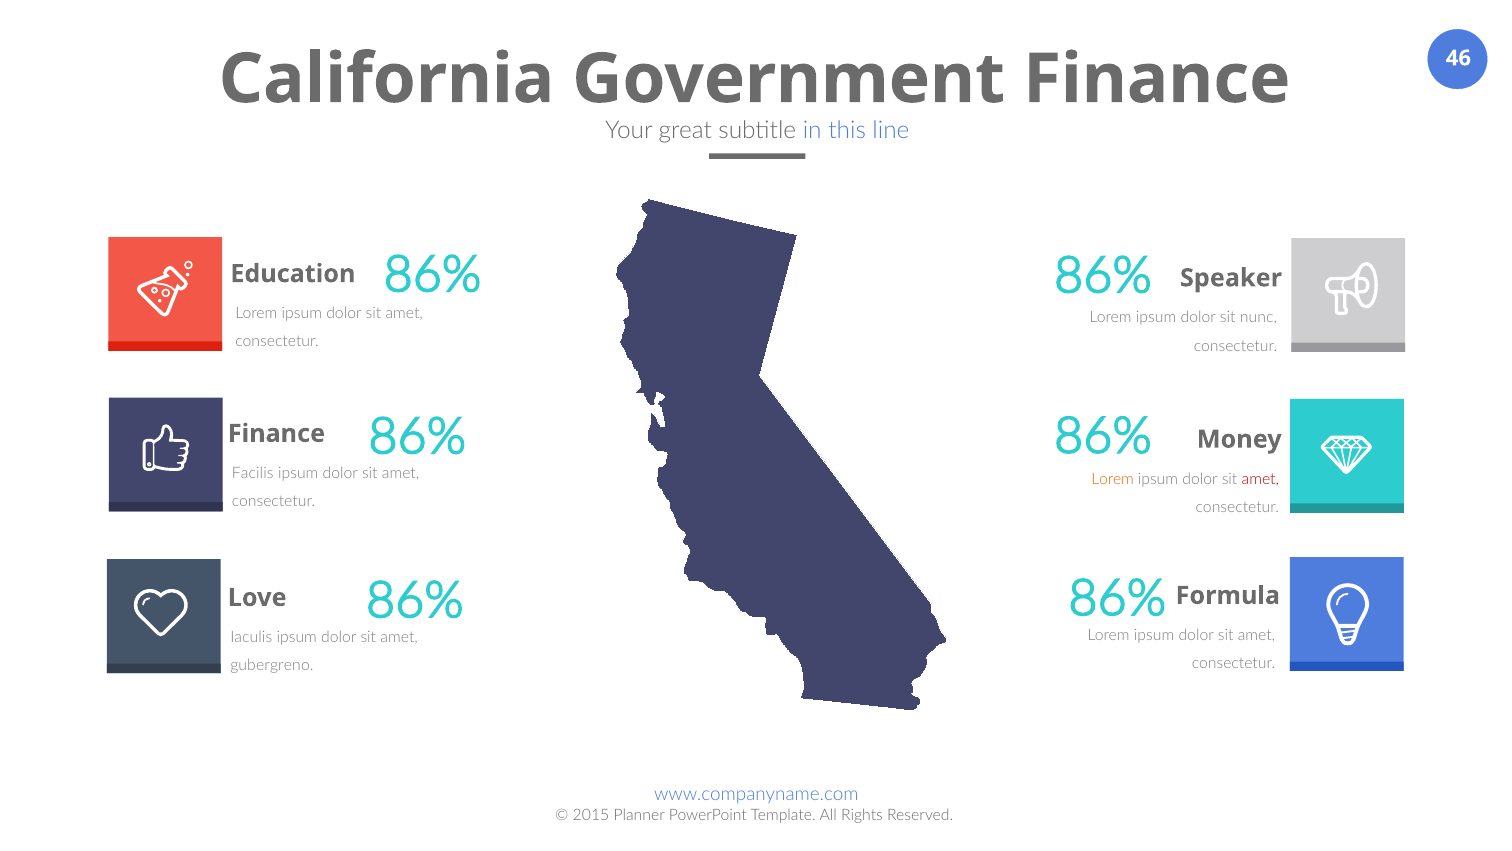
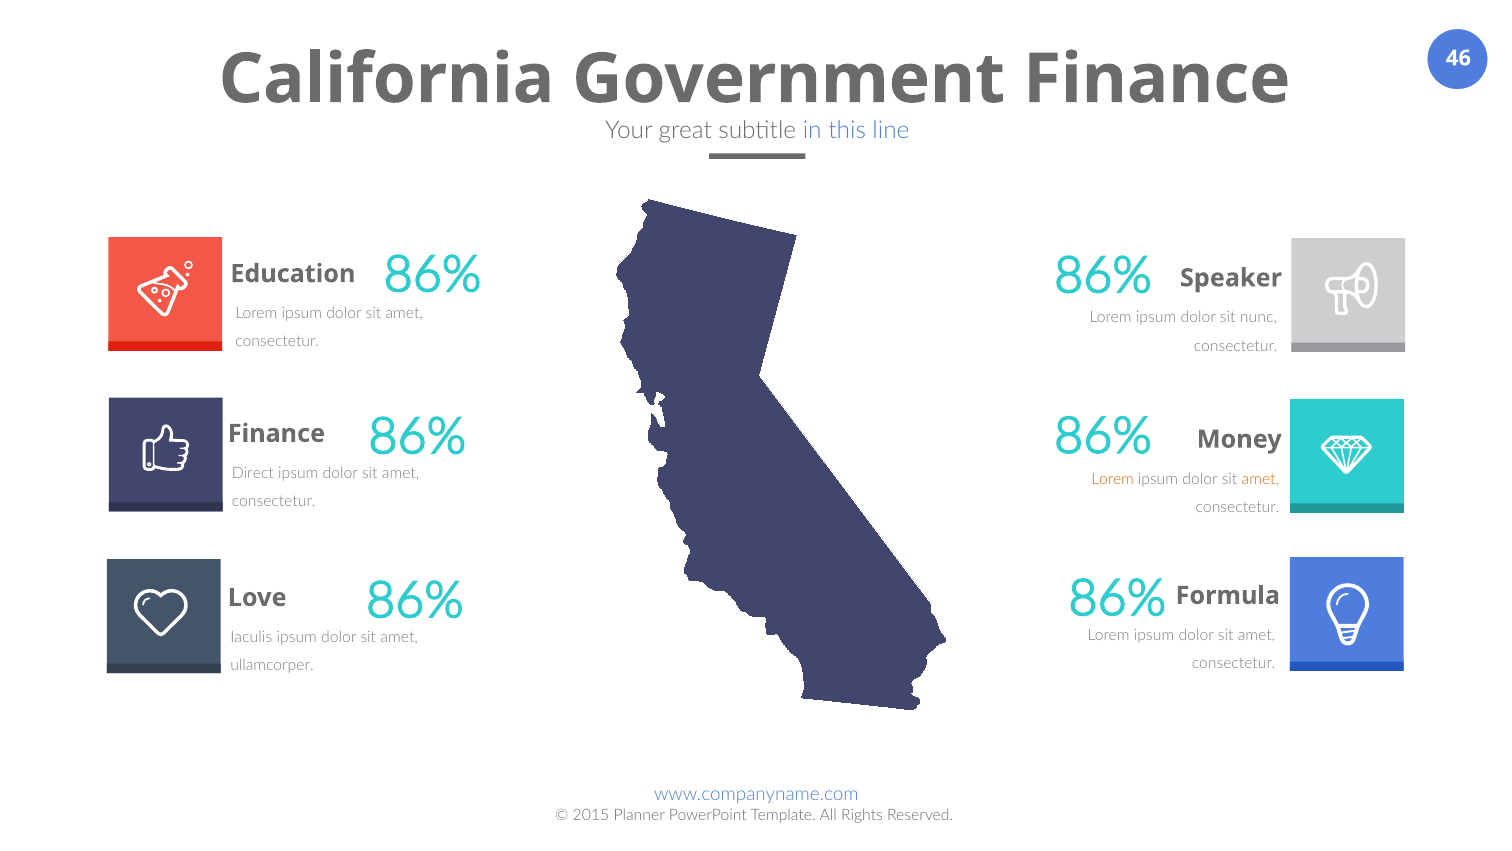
Facilis: Facilis -> Direct (253, 473)
amet colour: red -> orange (1260, 479)
gubergreno: gubergreno -> ullamcorper (272, 665)
